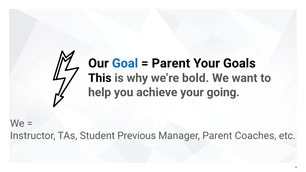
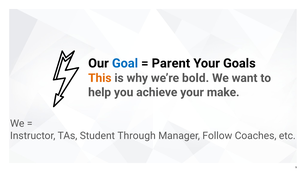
This colour: black -> orange (100, 78)
going: going -> make (223, 92)
Previous: Previous -> Through (137, 136)
Manager Parent: Parent -> Follow (217, 136)
